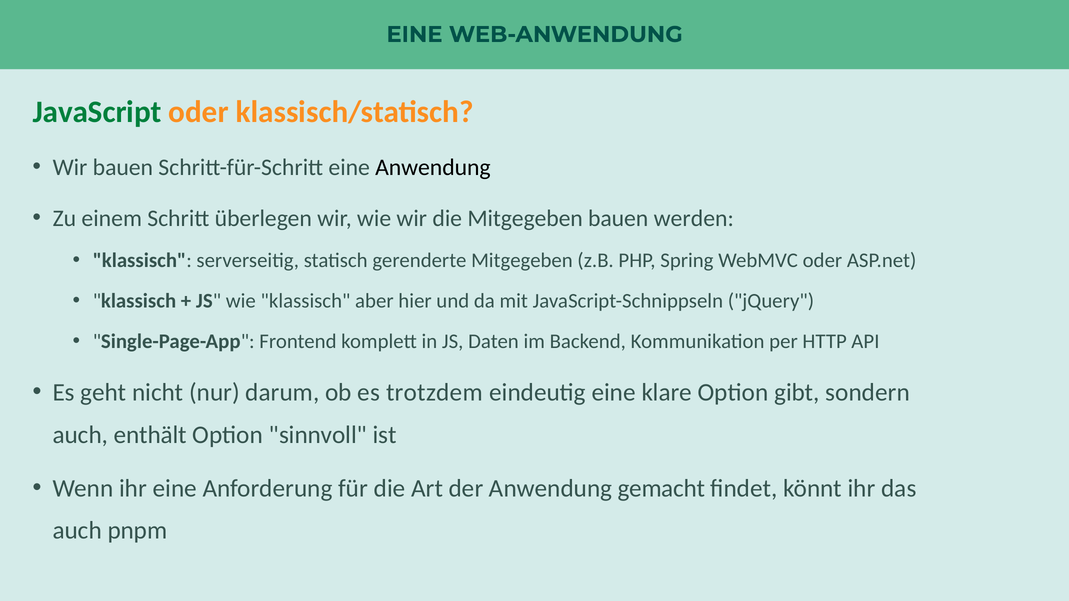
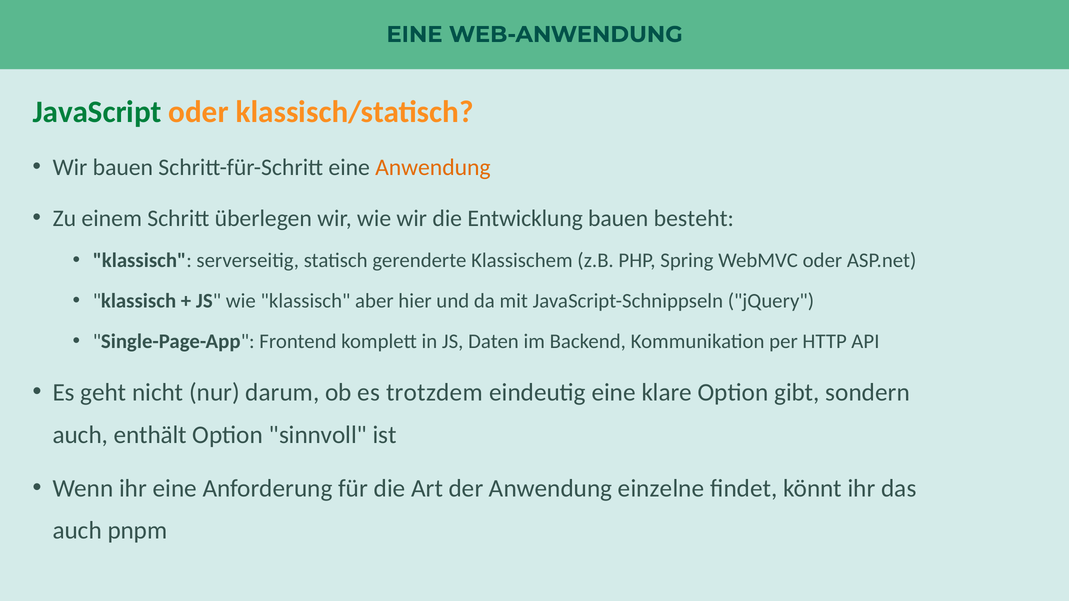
Anwendung colour: black -> orange (433, 167)
die Mitgegeben: Mitgegeben -> Entwicklung (525, 218)
werden: werden -> besteht (694, 218)
gerenderte Mitgegeben: Mitgegeben -> Klassischem (522, 260)
gemacht: gemacht -> einzelne (661, 489)
